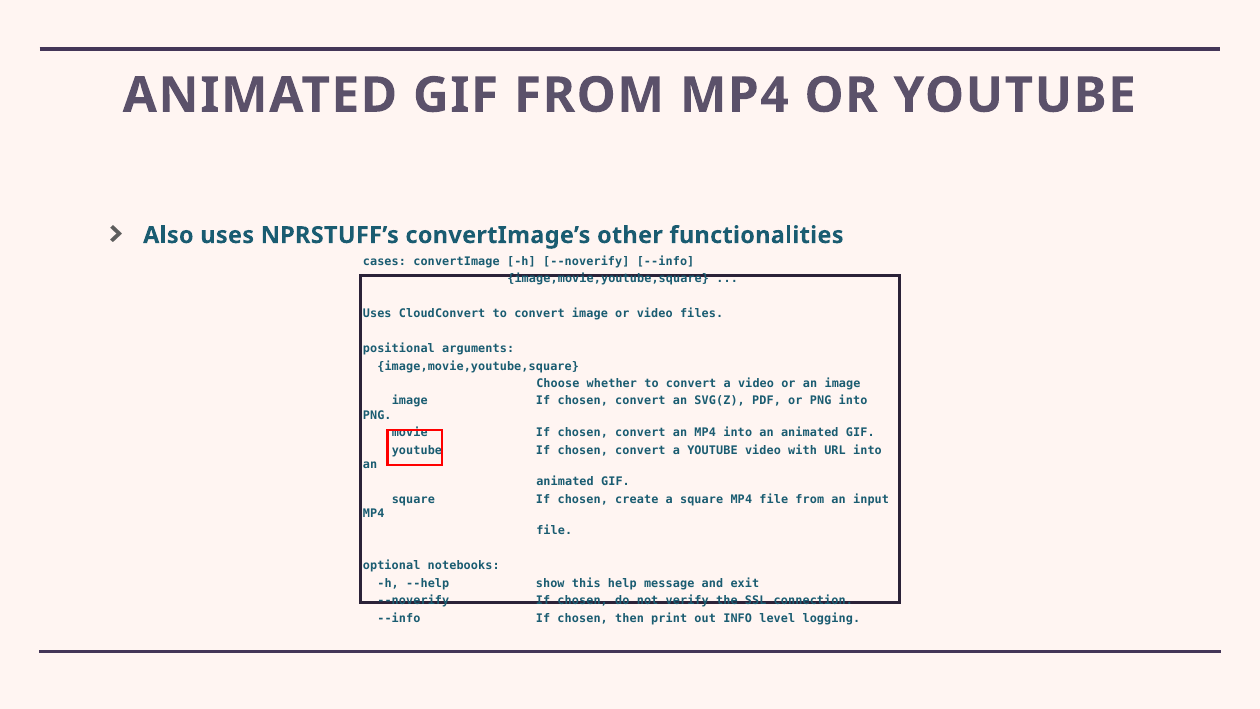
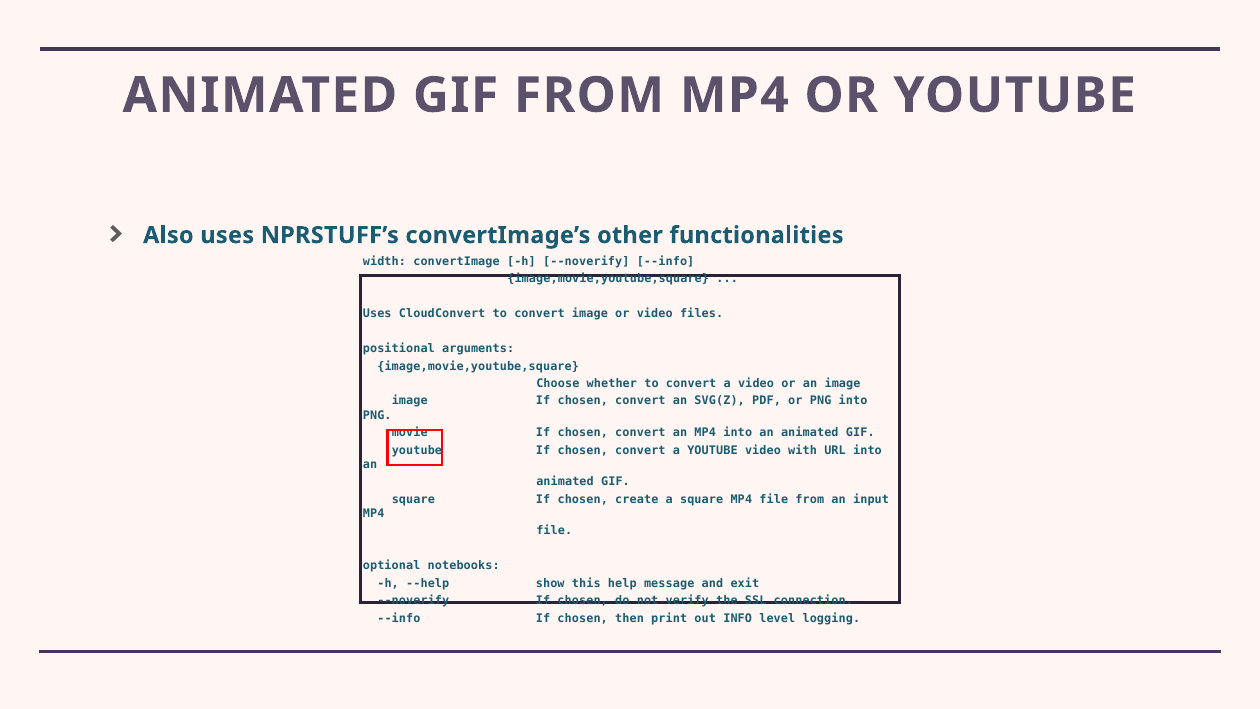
cases: cases -> width (384, 261)
